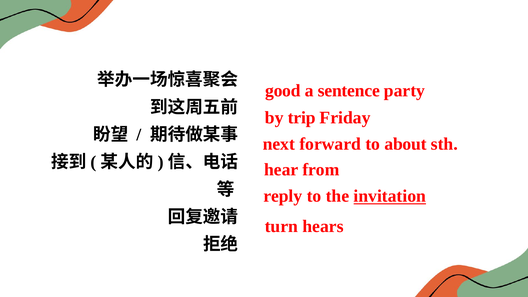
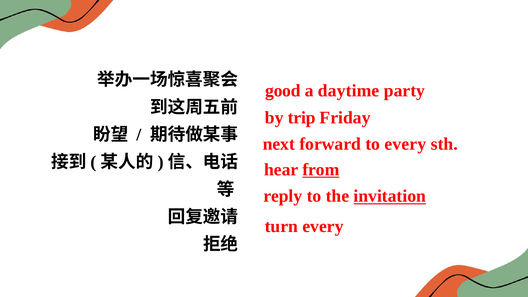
sentence: sentence -> daytime (349, 91)
to about: about -> every (405, 144)
from underline: none -> present (321, 170)
turn hears: hears -> every (323, 226)
